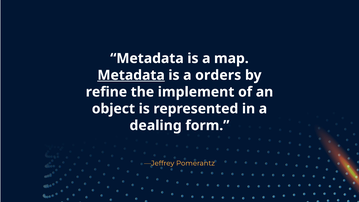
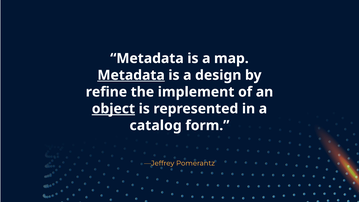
orders: orders -> design (218, 75)
object underline: none -> present (113, 109)
dealing: dealing -> catalog (156, 125)
